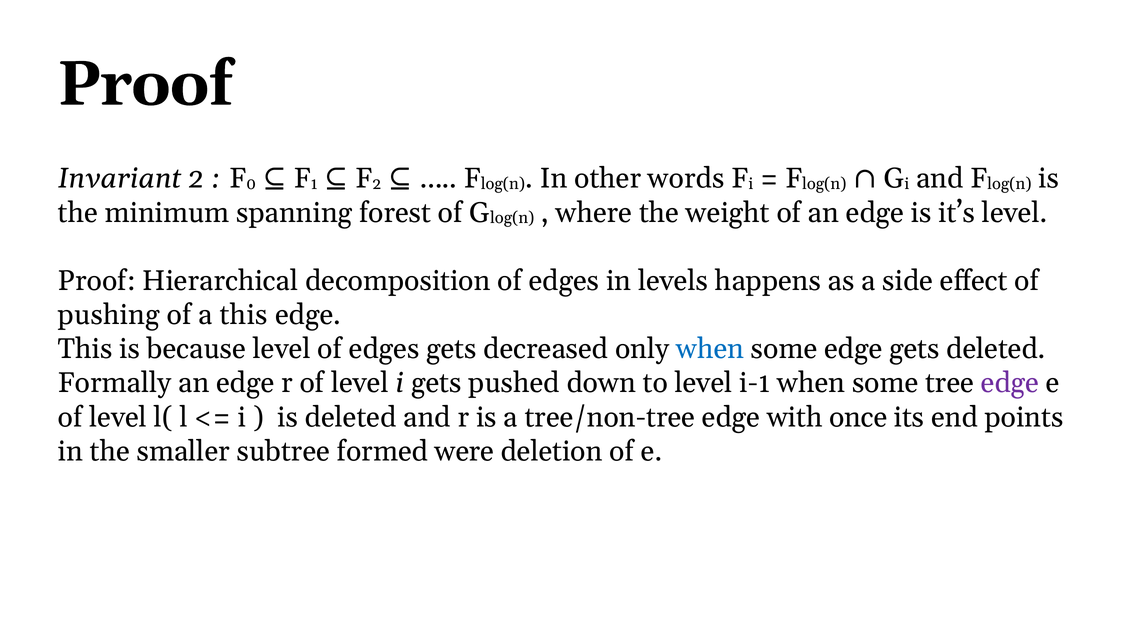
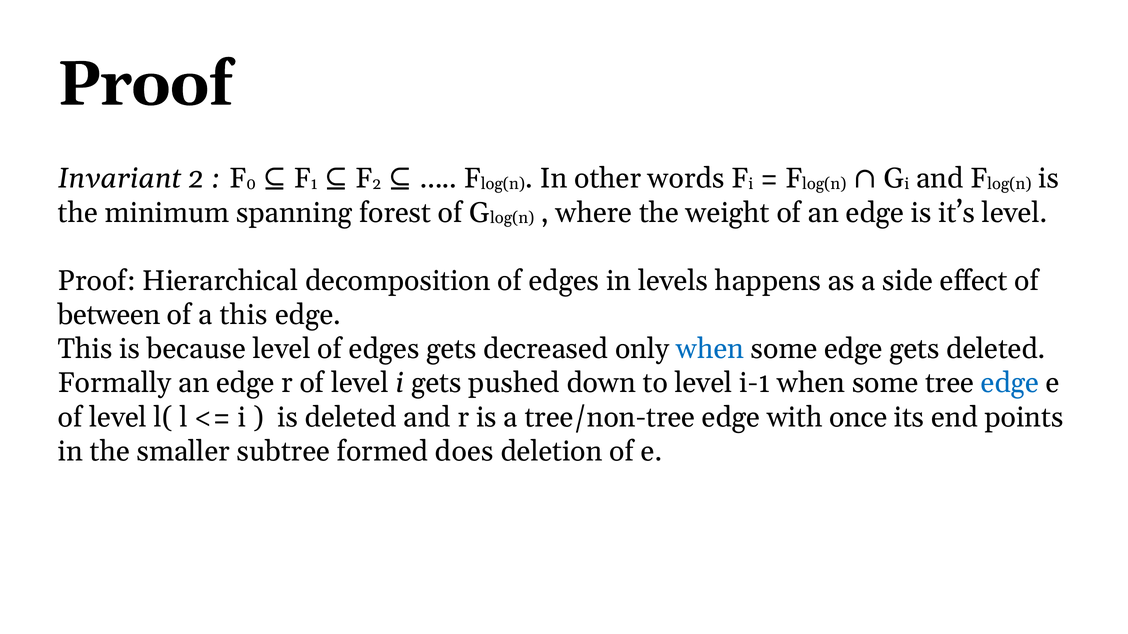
pushing: pushing -> between (109, 315)
edge colour: purple -> blue (1010, 383)
were: were -> does (464, 452)
